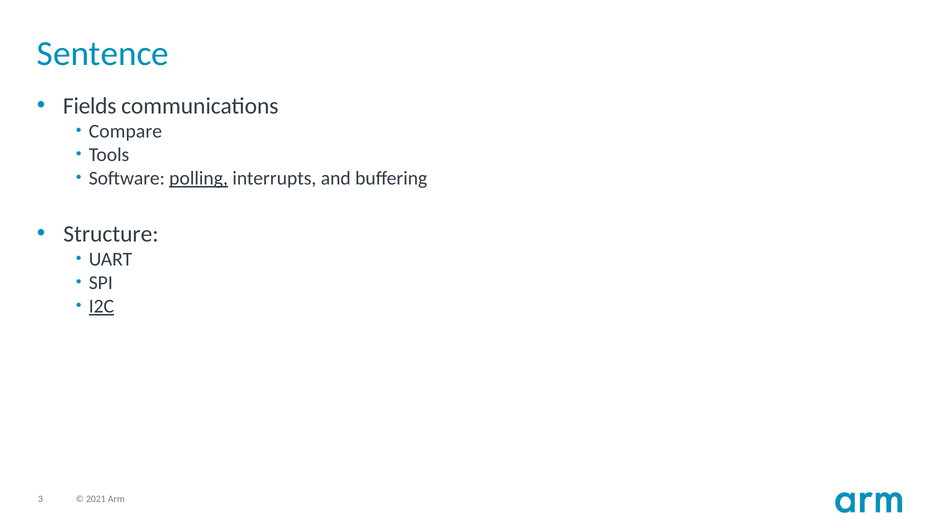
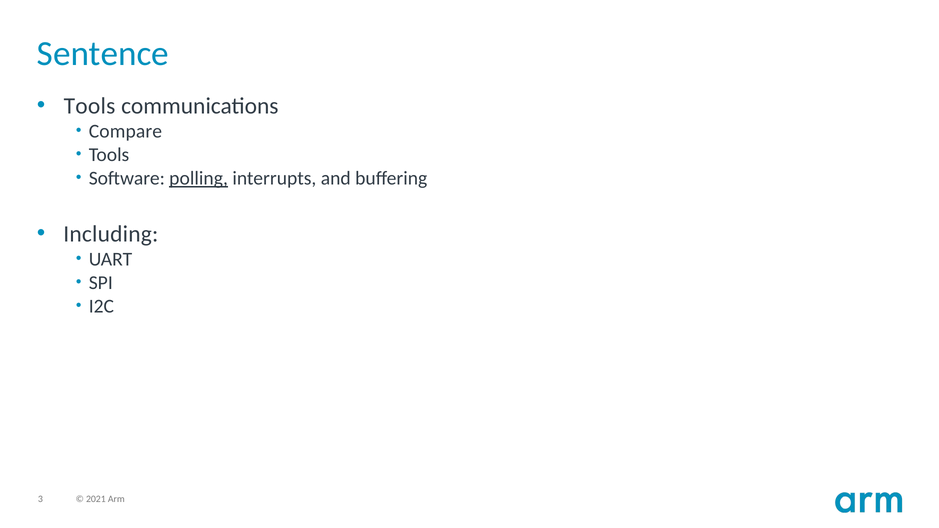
Fields: Fields -> Tools (90, 106)
Structure: Structure -> Including (111, 234)
I2C underline: present -> none (101, 306)
